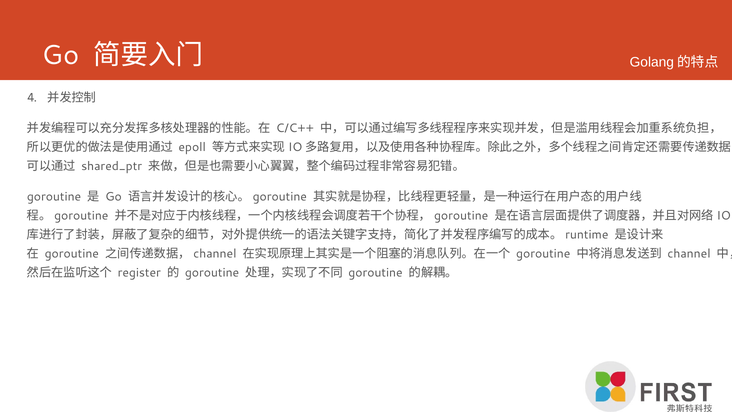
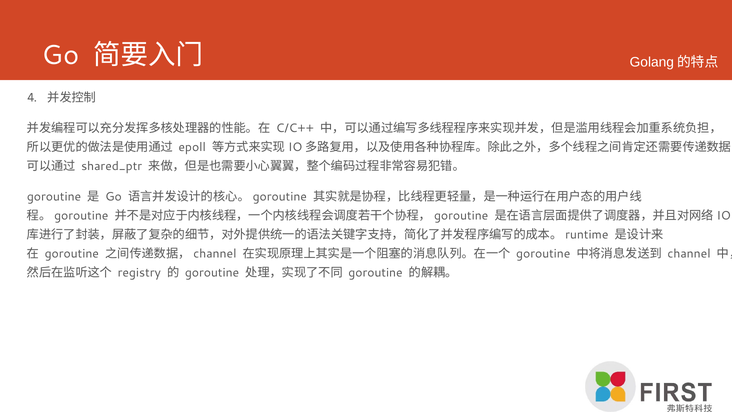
register: register -> registry (139, 273)
